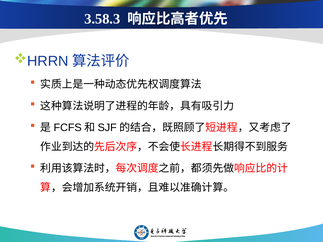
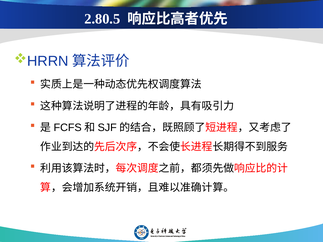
3.58.3: 3.58.3 -> 2.80.5 (102, 19)
